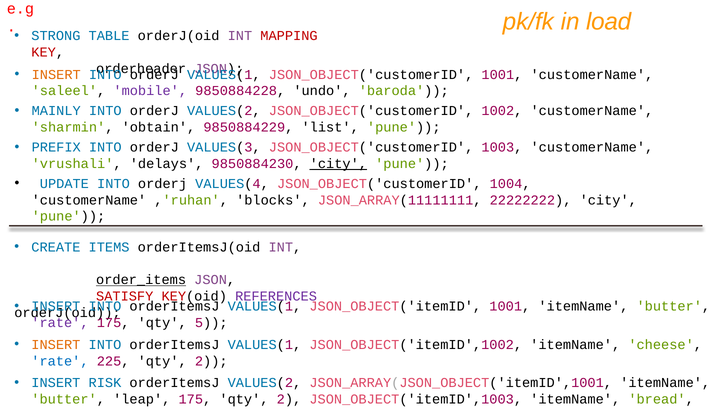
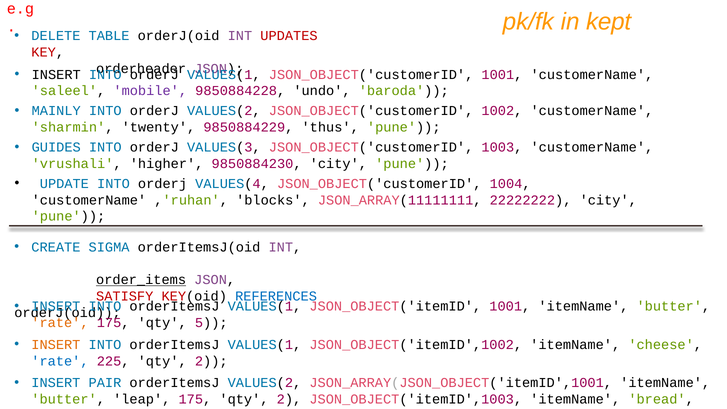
load: load -> kept (609, 22)
STRONG: STRONG -> DELETE (56, 36)
MAPPING: MAPPING -> UPDATES (289, 36)
INSERT colour: orange -> black (56, 75)
obtain: obtain -> twenty (158, 127)
list: list -> thus (330, 127)
PREFIX: PREFIX -> GUIDES (56, 147)
delays: delays -> higher (167, 164)
city underline: present -> none (338, 164)
ITEMS: ITEMS -> SIGMA (109, 247)
REFERENCES colour: purple -> blue (276, 296)
rate colour: purple -> orange (60, 323)
RISK: RISK -> PAIR (105, 383)
